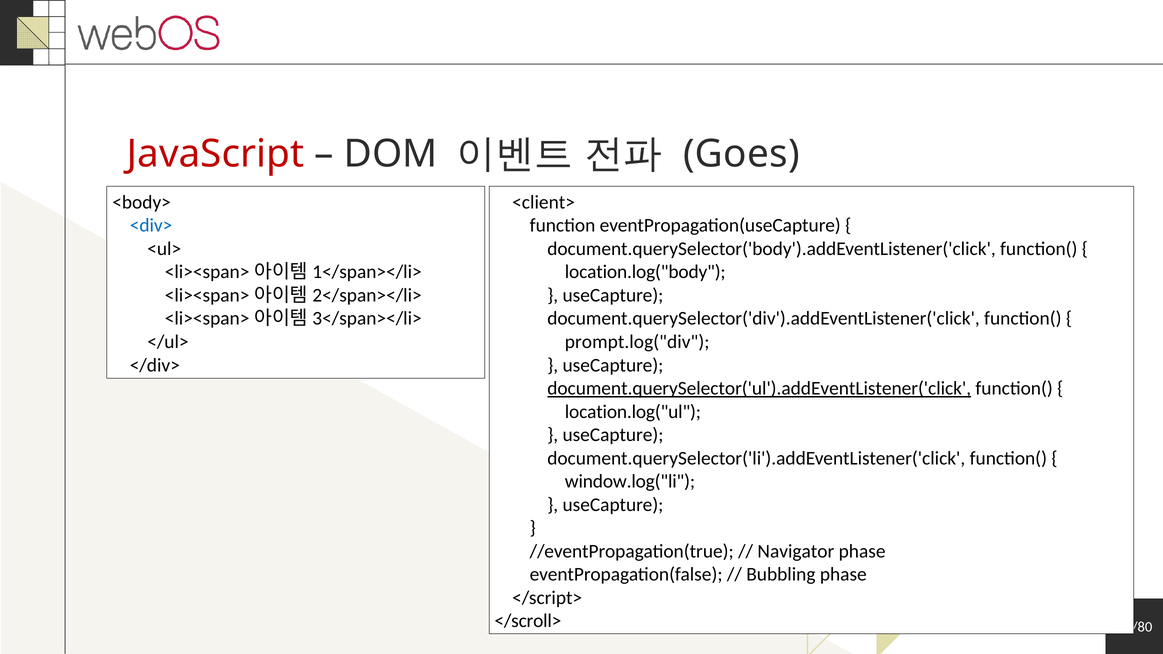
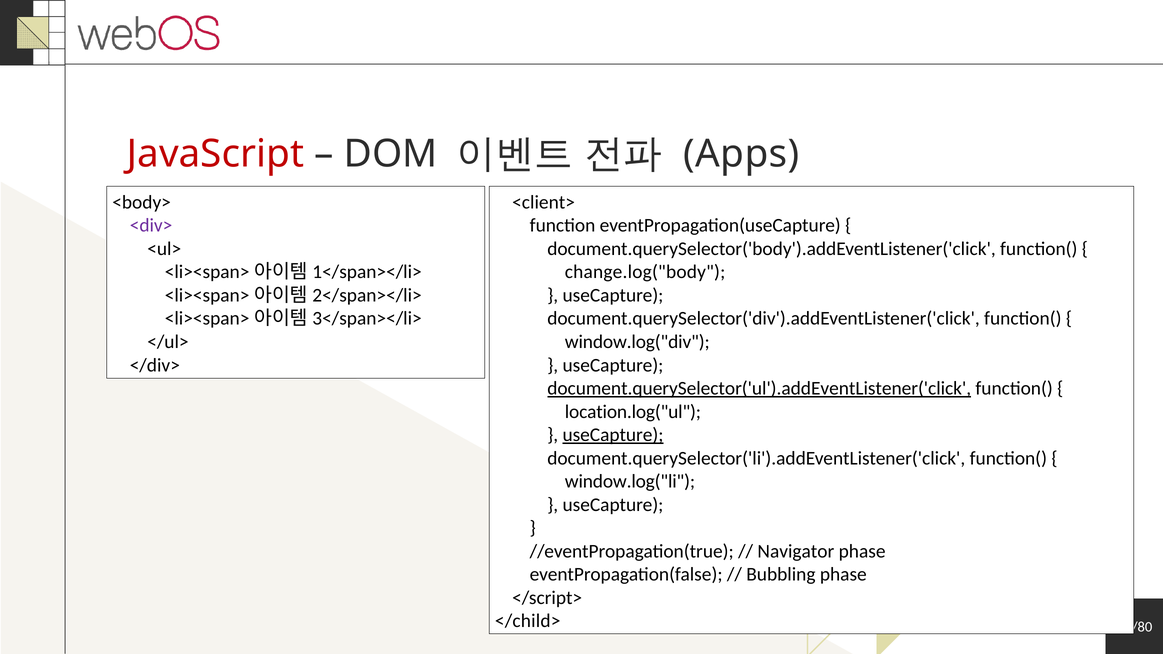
Goes: Goes -> Apps (741, 154)
<div> colour: blue -> purple (151, 226)
location.log("body: location.log("body -> change.log("body (645, 272)
prompt.log("div: prompt.log("div -> window.log("div (637, 342)
useCapture underline: none -> present (613, 435)
</scroll>: </scroll> -> </child> (528, 621)
